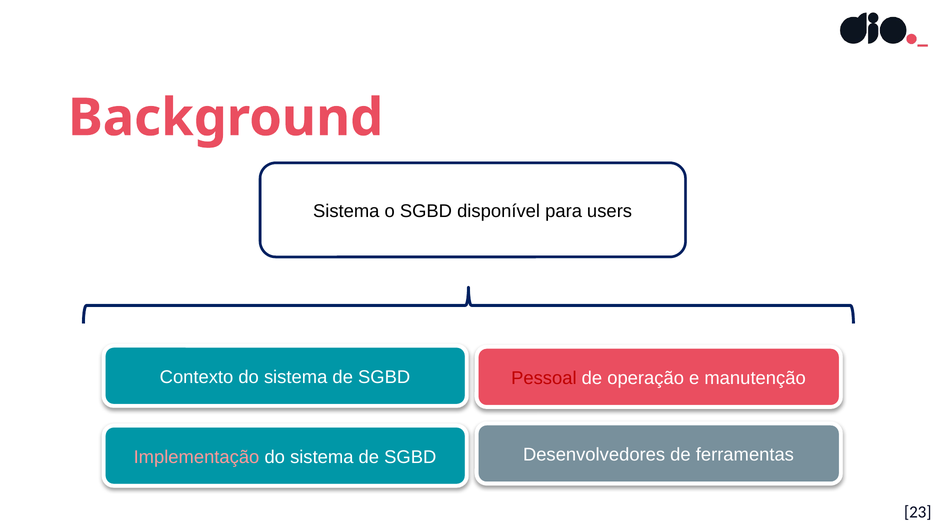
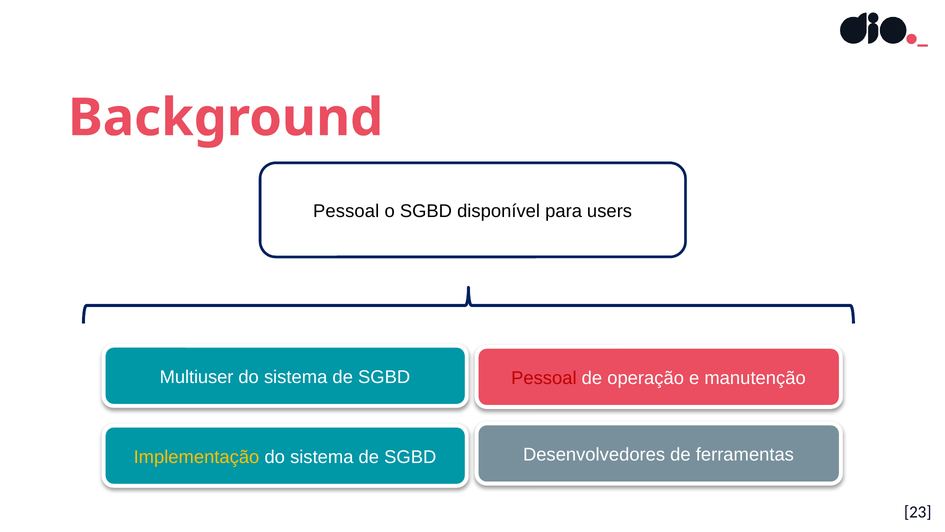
Sistema: Sistema -> Pessoal (346, 211)
Contexto: Contexto -> Multiuser (197, 377)
Implementação colour: pink -> yellow (196, 457)
